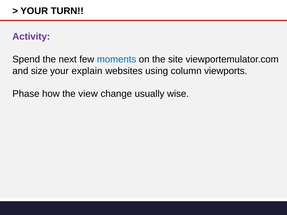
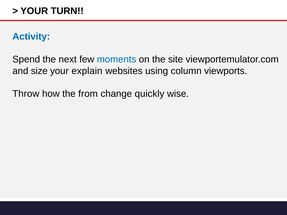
Activity colour: purple -> blue (31, 37)
Phase: Phase -> Throw (26, 94)
view: view -> from (88, 94)
usually: usually -> quickly (150, 94)
